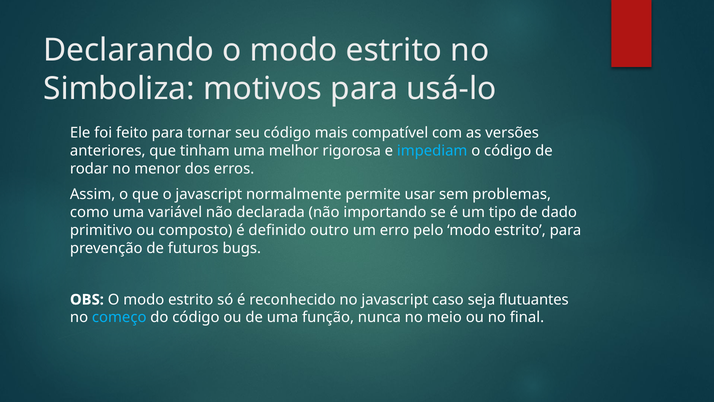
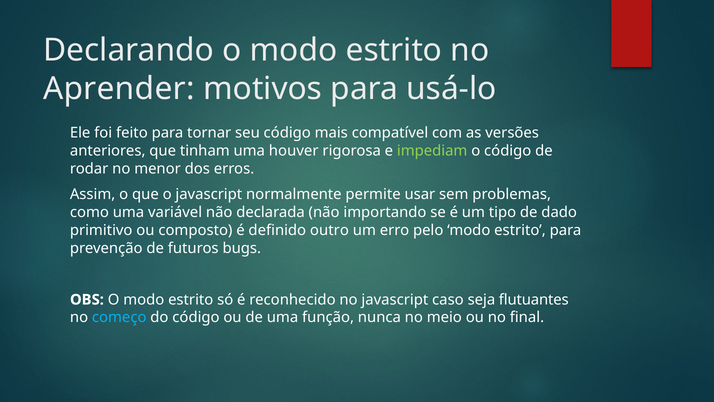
Simboliza: Simboliza -> Aprender (119, 89)
melhor: melhor -> houver (294, 151)
impediam colour: light blue -> light green (432, 151)
